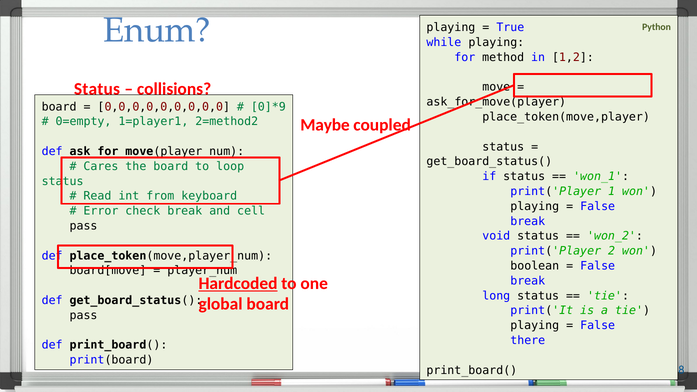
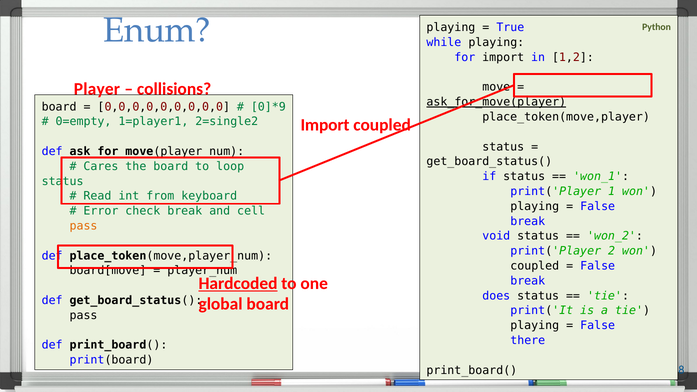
for method: method -> import (503, 57)
Status: Status -> Player (97, 89)
ask_for_move(player underline: none -> present (496, 102)
2=method2: 2=method2 -> 2=single2 (227, 122)
Maybe: Maybe -> Import (325, 125)
pass colour: black -> orange (84, 226)
boolean: boolean -> coupled (535, 266)
long: long -> does (496, 296)
